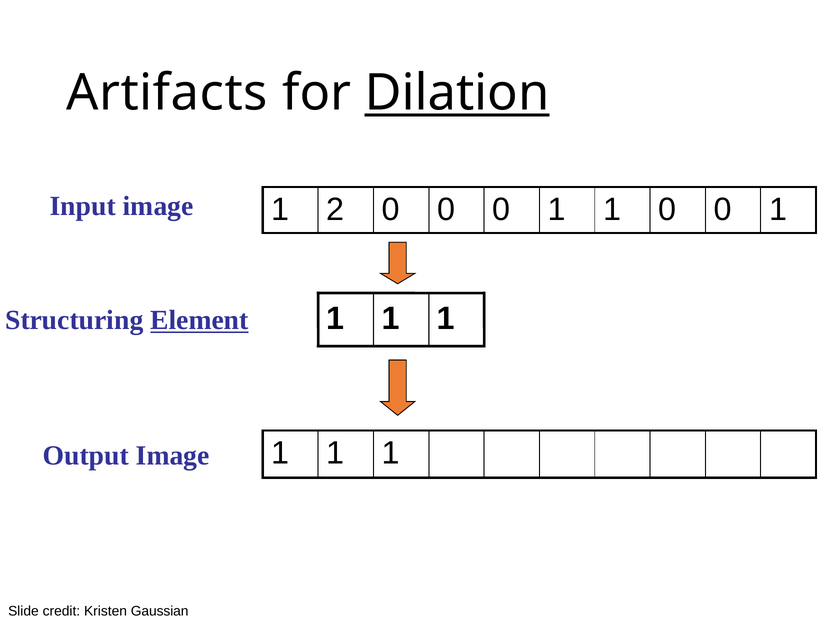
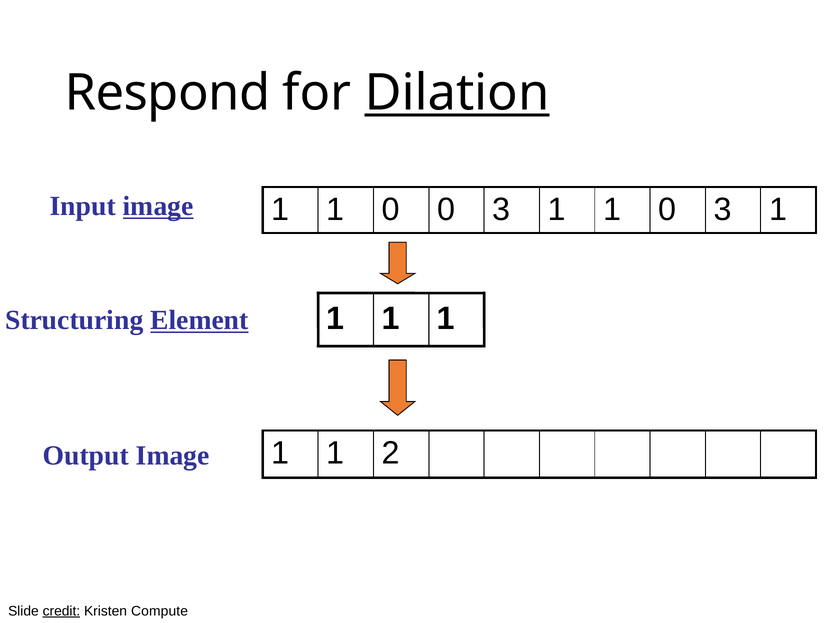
Artifacts: Artifacts -> Respond (167, 93)
image underline: none -> present (158, 206)
2: 2 -> 1 (335, 209)
0 0 0: 0 -> 3 (501, 209)
1 0 0: 0 -> 3 (723, 209)
1: 1 -> 2 (391, 453)
credit underline: none -> present (61, 611)
Gaussian: Gaussian -> Compute (160, 611)
